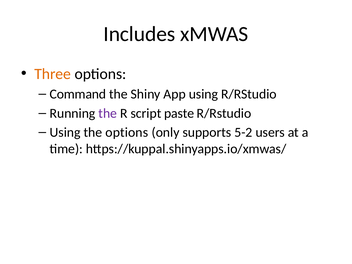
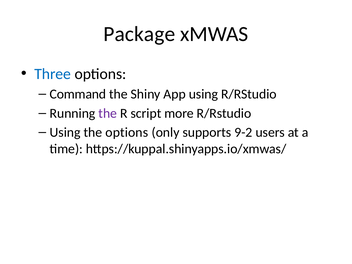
Includes: Includes -> Package (139, 34)
Three colour: orange -> blue (53, 74)
paste: paste -> more (179, 113)
5-2: 5-2 -> 9-2 (243, 132)
